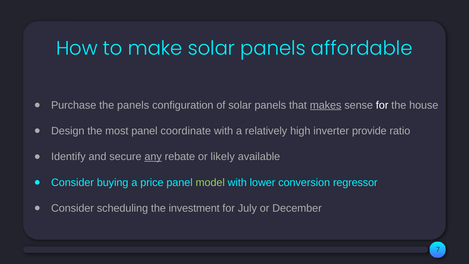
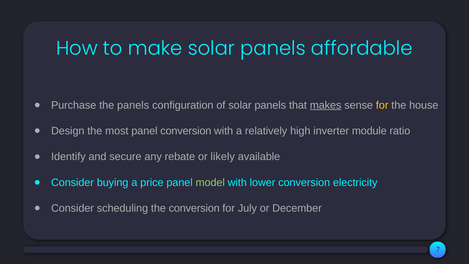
for colour: white -> yellow (382, 105)
panel coordinate: coordinate -> conversion (186, 131)
provide: provide -> module (369, 131)
any underline: present -> none (153, 157)
regressor: regressor -> electricity (355, 182)
the investment: investment -> conversion (194, 208)
